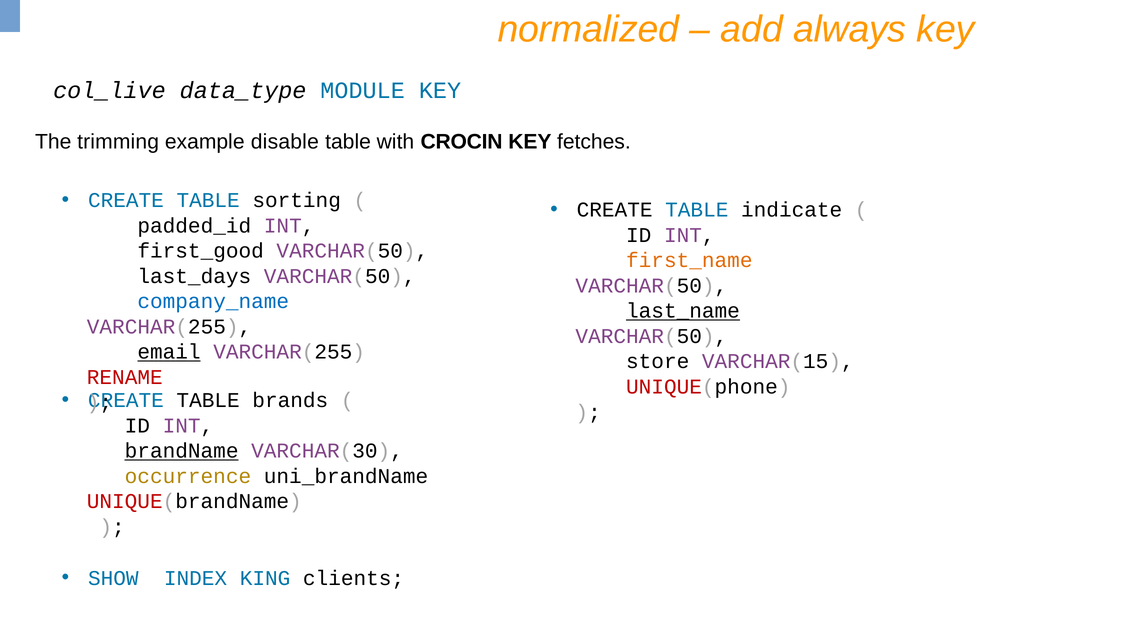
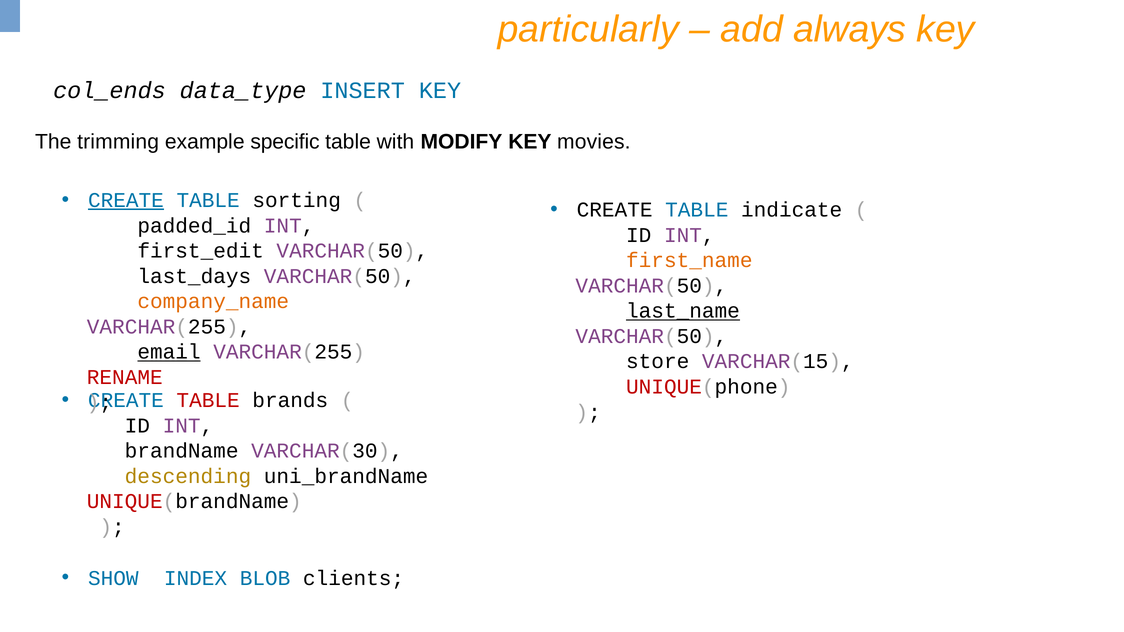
normalized: normalized -> particularly (588, 29)
col_live: col_live -> col_ends (109, 90)
MODULE: MODULE -> INSERT (363, 90)
disable: disable -> specific (285, 142)
CROCIN: CROCIN -> MODIFY (461, 142)
fetches: fetches -> movies (594, 142)
CREATE underline: none -> present (126, 200)
first_good: first_good -> first_edit (201, 251)
company_name colour: blue -> orange (213, 302)
TABLE colour: black -> red (208, 400)
brandName underline: present -> none (182, 451)
occurrence: occurrence -> descending (188, 476)
KING: KING -> BLOB (265, 578)
